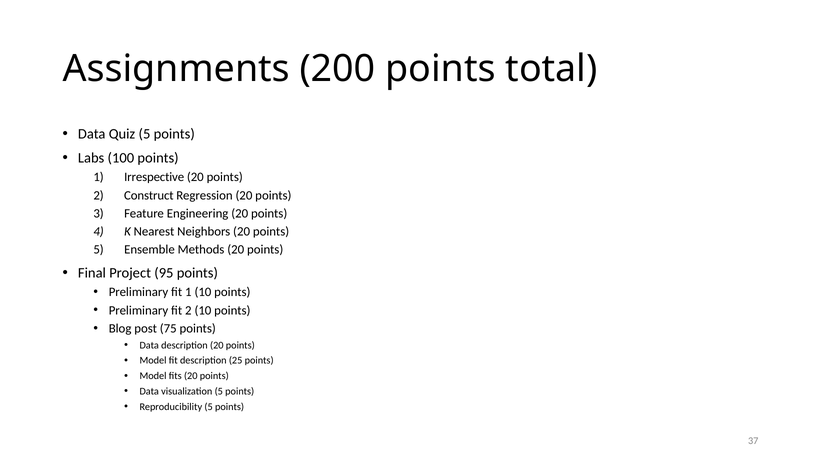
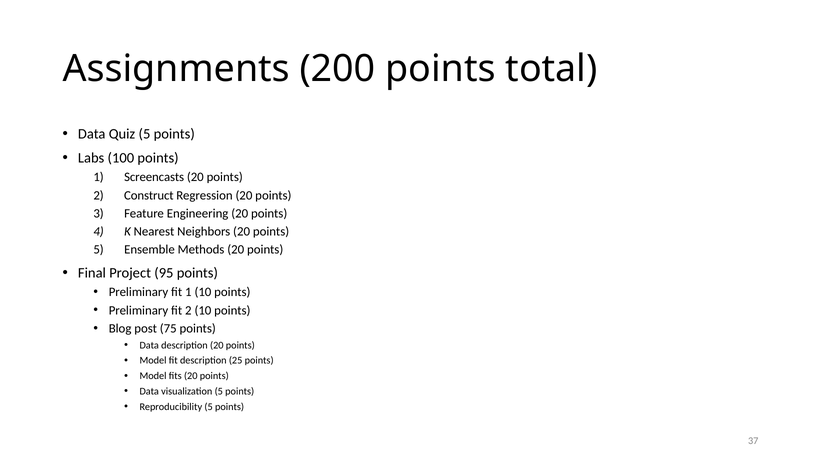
Irrespective: Irrespective -> Screencasts (154, 177)
